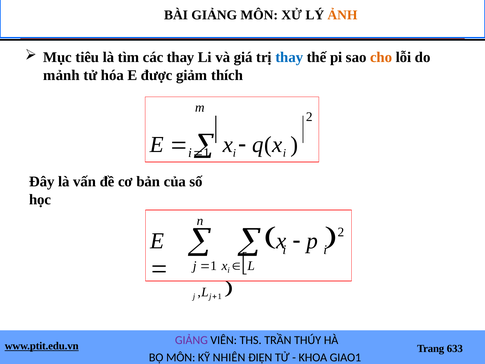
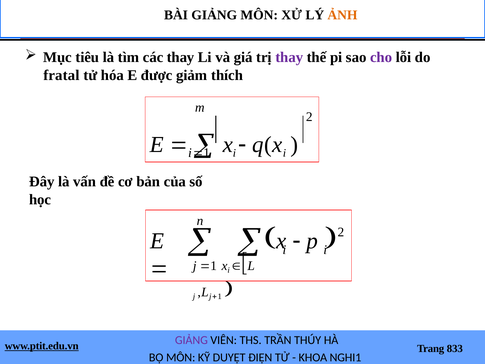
thay colour: blue -> purple (289, 57)
cho colour: orange -> purple (381, 57)
mảnh: mảnh -> fratal (61, 75)
633: 633 -> 833 (455, 348)
NHIÊN: NHIÊN -> DUYỆT (229, 357)
GIAO1: GIAO1 -> NGHI1 (345, 357)
